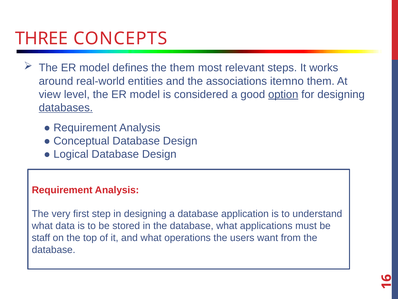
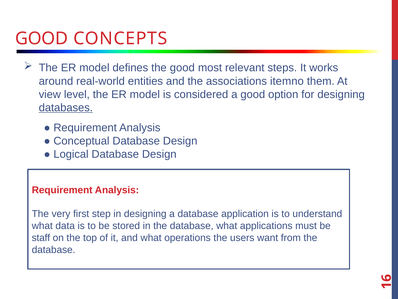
THREE: THREE -> GOOD (42, 38)
the them: them -> good (182, 68)
option underline: present -> none (283, 94)
